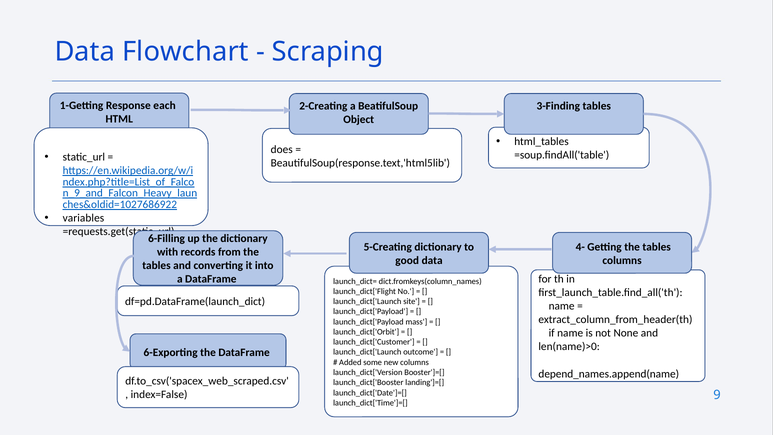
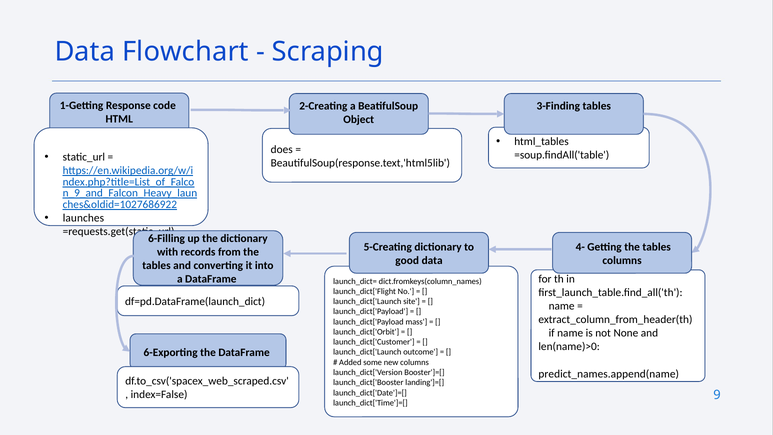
each: each -> code (165, 105)
variables: variables -> launches (83, 218)
depend_names.append(name: depend_names.append(name -> predict_names.append(name (609, 374)
